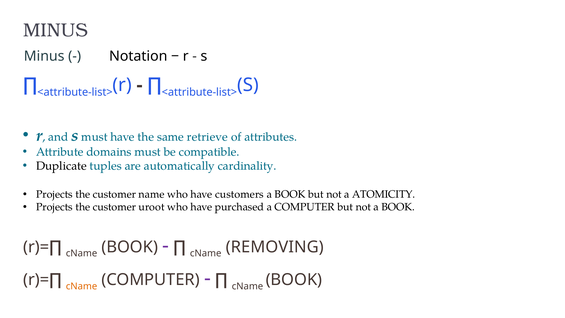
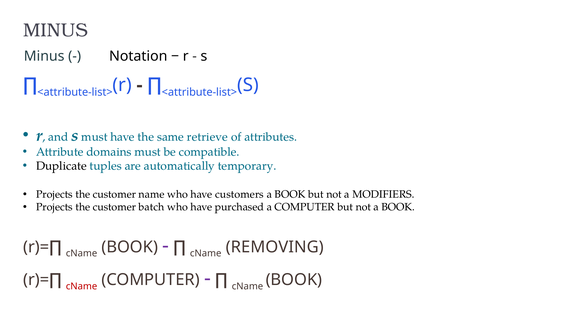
cardinality: cardinality -> temporary (247, 166)
ATOMICITY: ATOMICITY -> MODIFIERS (383, 194)
uroot: uroot -> batch (152, 207)
cName colour: orange -> red (82, 286)
